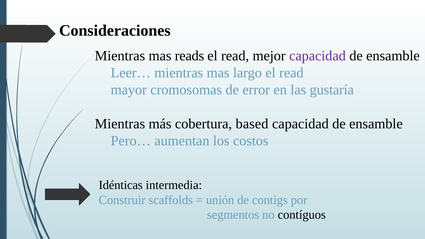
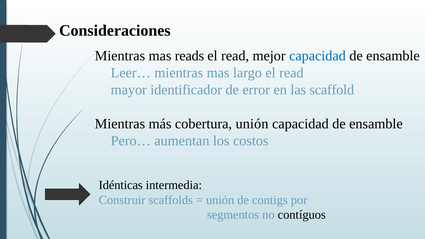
capacidad colour: purple -> blue (317, 56)
cromosomas: cromosomas -> identificador (186, 90)
gustaría: gustaría -> scaffold (332, 90)
cobertura based: based -> unión (252, 124)
